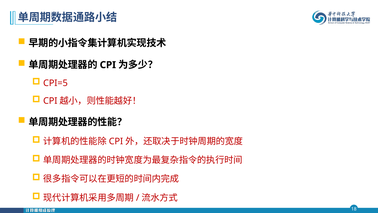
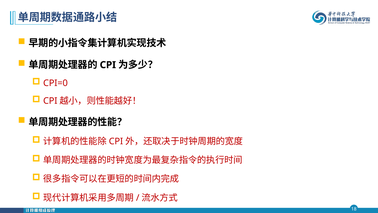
CPI=5: CPI=5 -> CPI=0 (55, 83)
